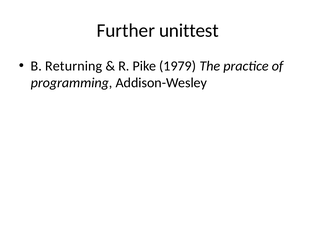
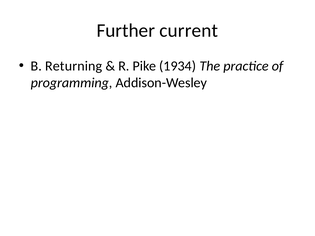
unittest: unittest -> current (189, 30)
1979: 1979 -> 1934 (178, 66)
